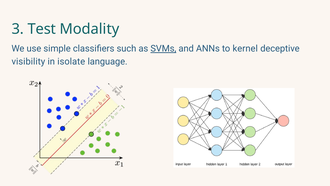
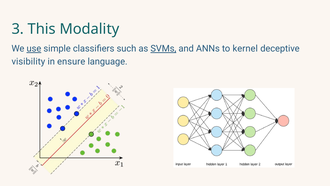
Test: Test -> This (42, 29)
use underline: none -> present (34, 49)
isolate: isolate -> ensure (71, 61)
